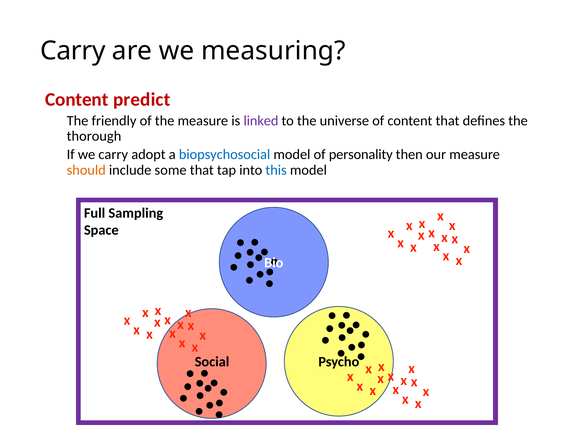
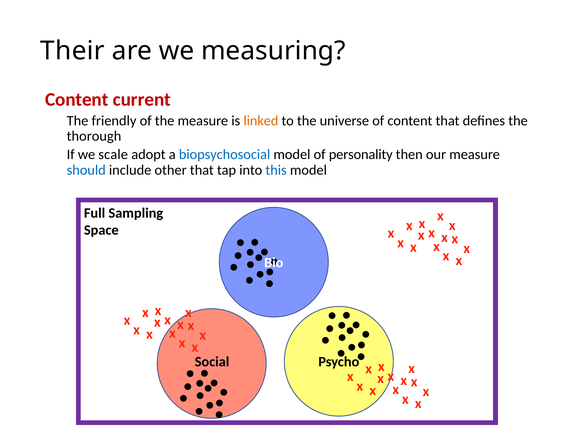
Carry: Carry -> Their (73, 51)
predict: predict -> current (142, 100)
linked colour: purple -> orange (261, 121)
we carry: carry -> scale (113, 155)
should colour: orange -> blue (86, 170)
some: some -> other (171, 170)
